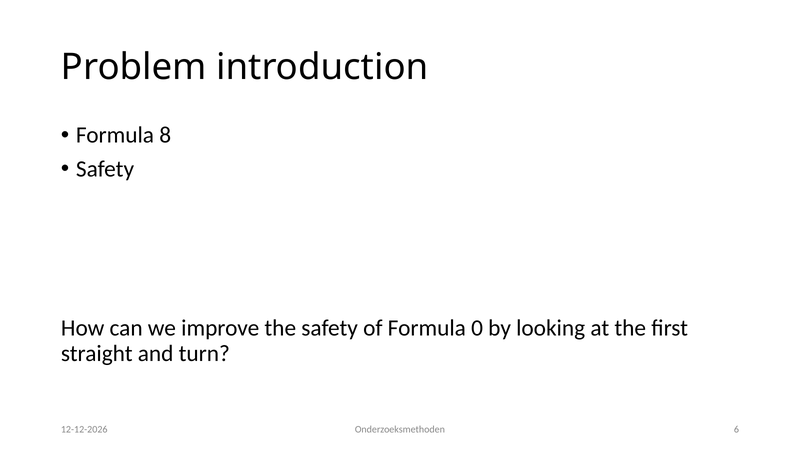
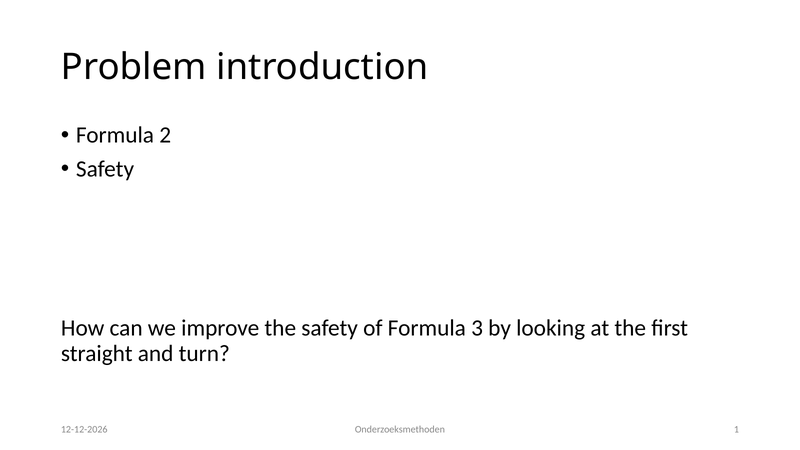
8: 8 -> 2 (165, 135)
0: 0 -> 3 (477, 328)
6: 6 -> 1 (737, 430)
